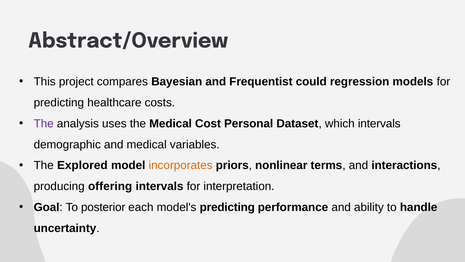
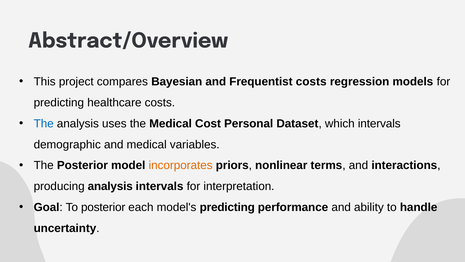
Frequentist could: could -> costs (311, 81)
The colour: purple -> blue (44, 123)
The Explored: Explored -> Posterior (82, 165)
producing offering: offering -> analysis (110, 186)
